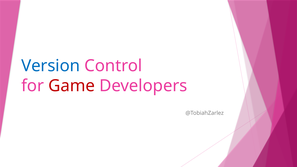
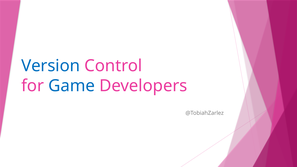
Game colour: red -> blue (72, 86)
